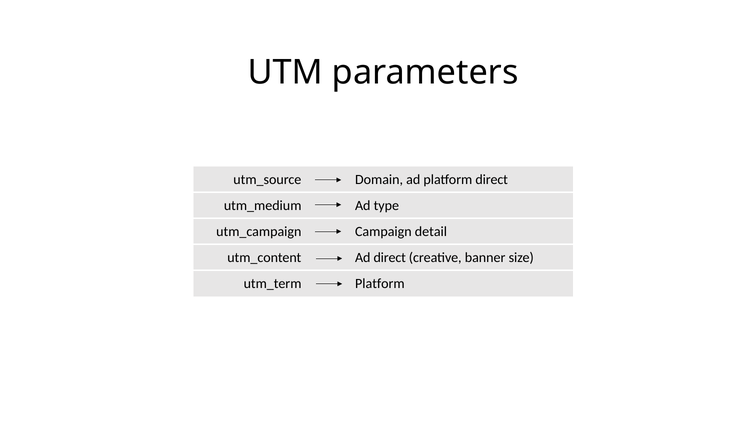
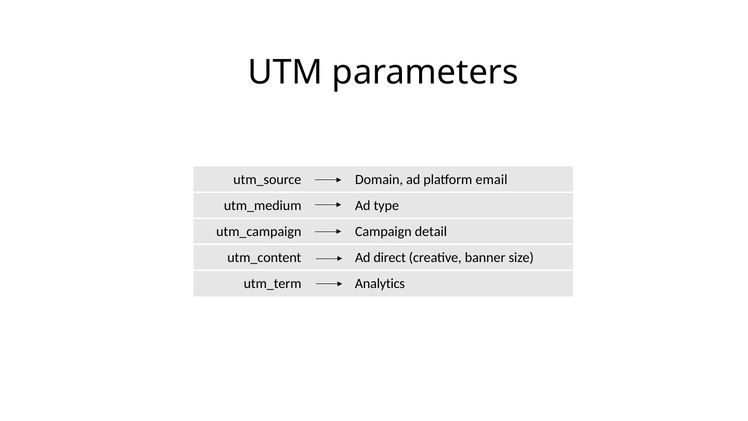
platform direct: direct -> email (492, 179)
Platform: Platform -> Analytics (380, 283)
